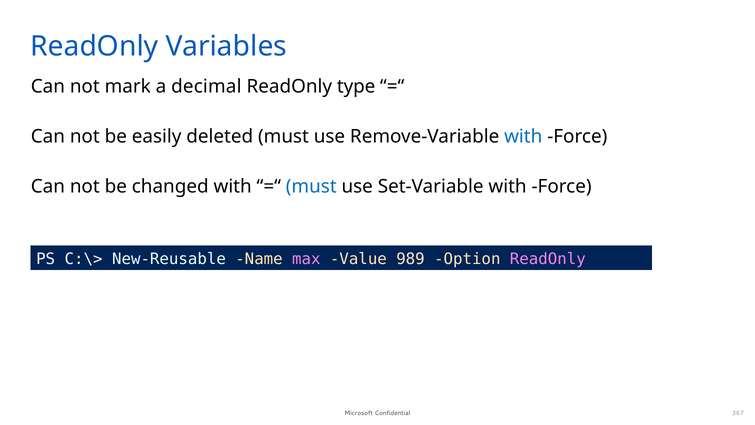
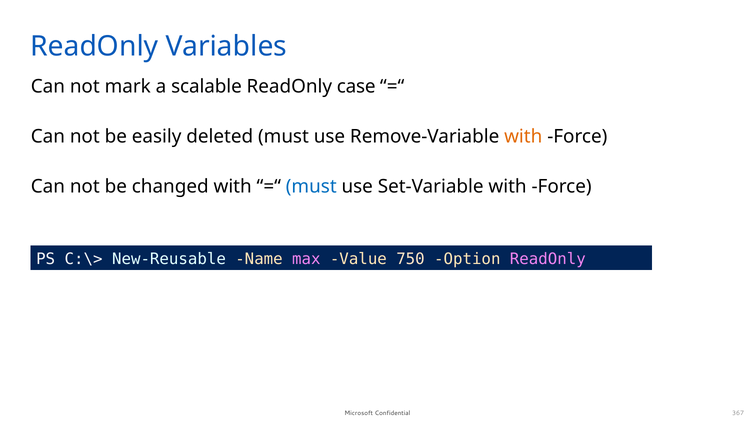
decimal: decimal -> scalable (206, 86)
type: type -> case (356, 86)
with colour: blue -> orange (523, 136)
989: 989 -> 750 (410, 259)
